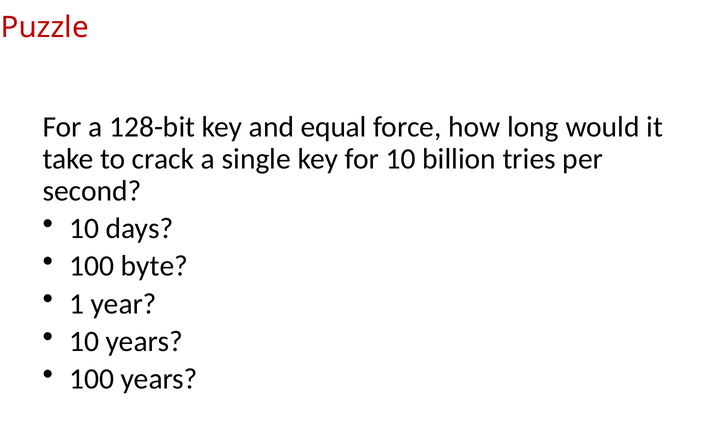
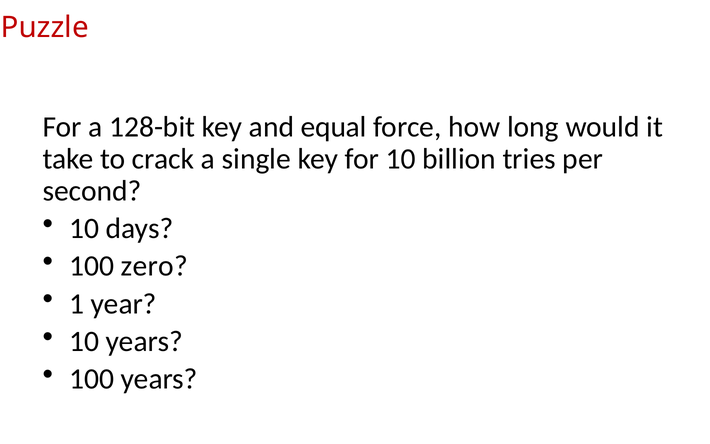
byte: byte -> zero (154, 266)
